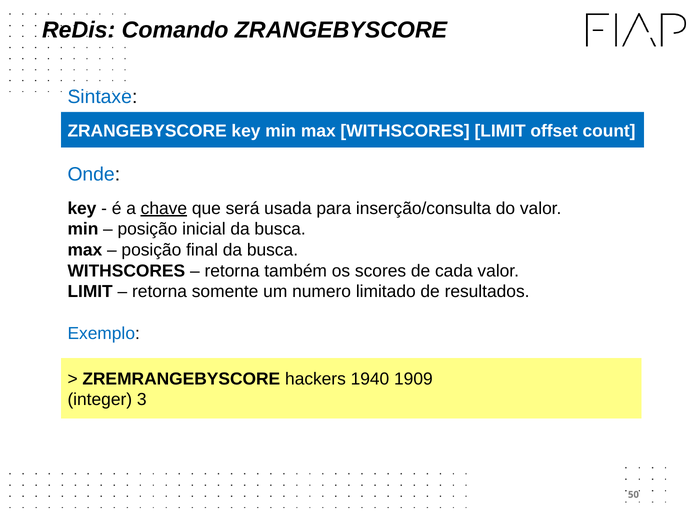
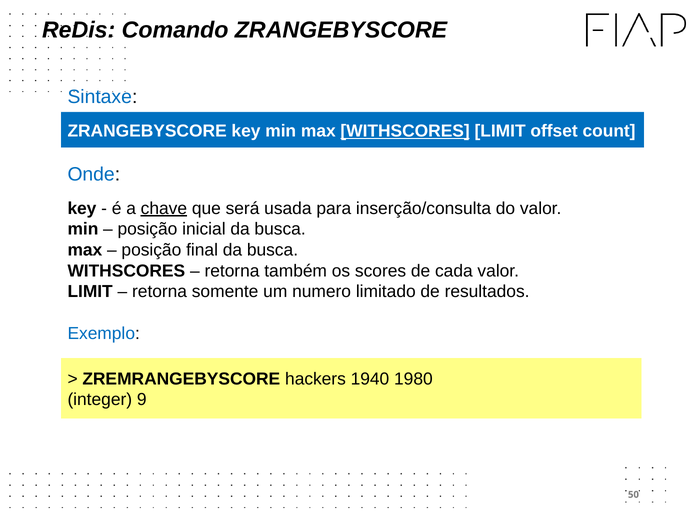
WITHSCORES underline: none -> present (405, 131)
1909: 1909 -> 1980 (413, 379)
3: 3 -> 9 (142, 400)
